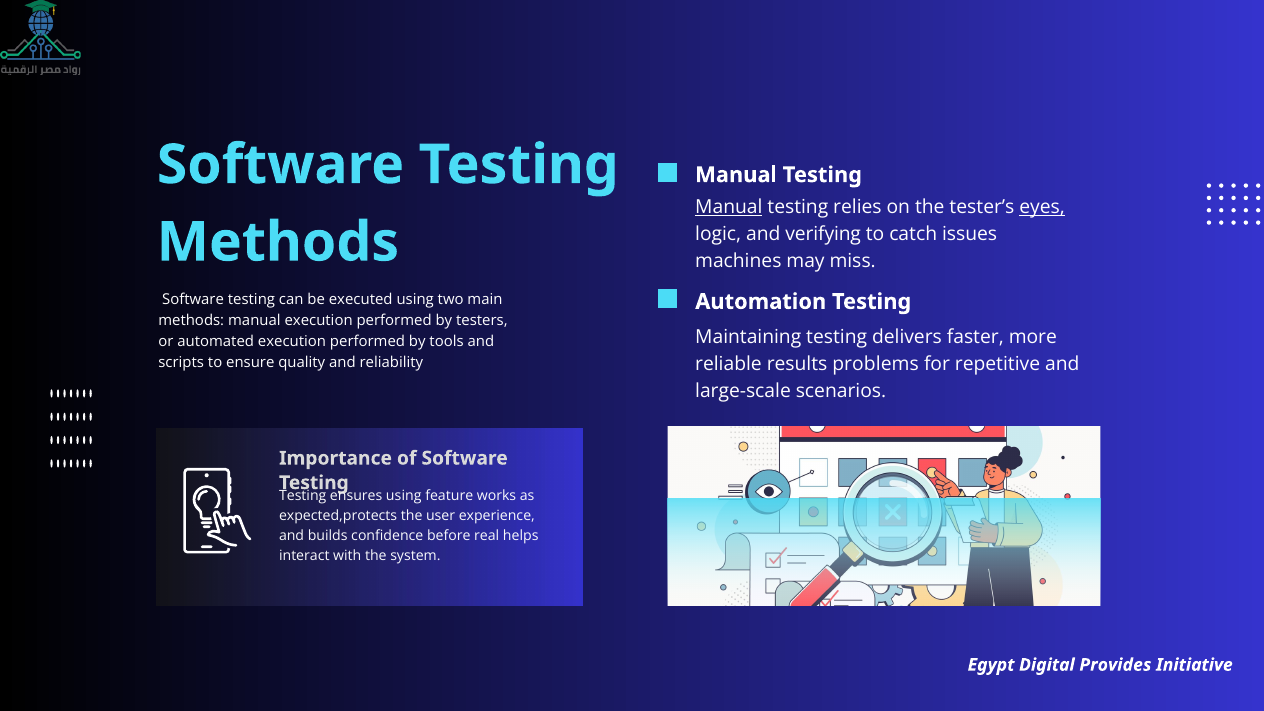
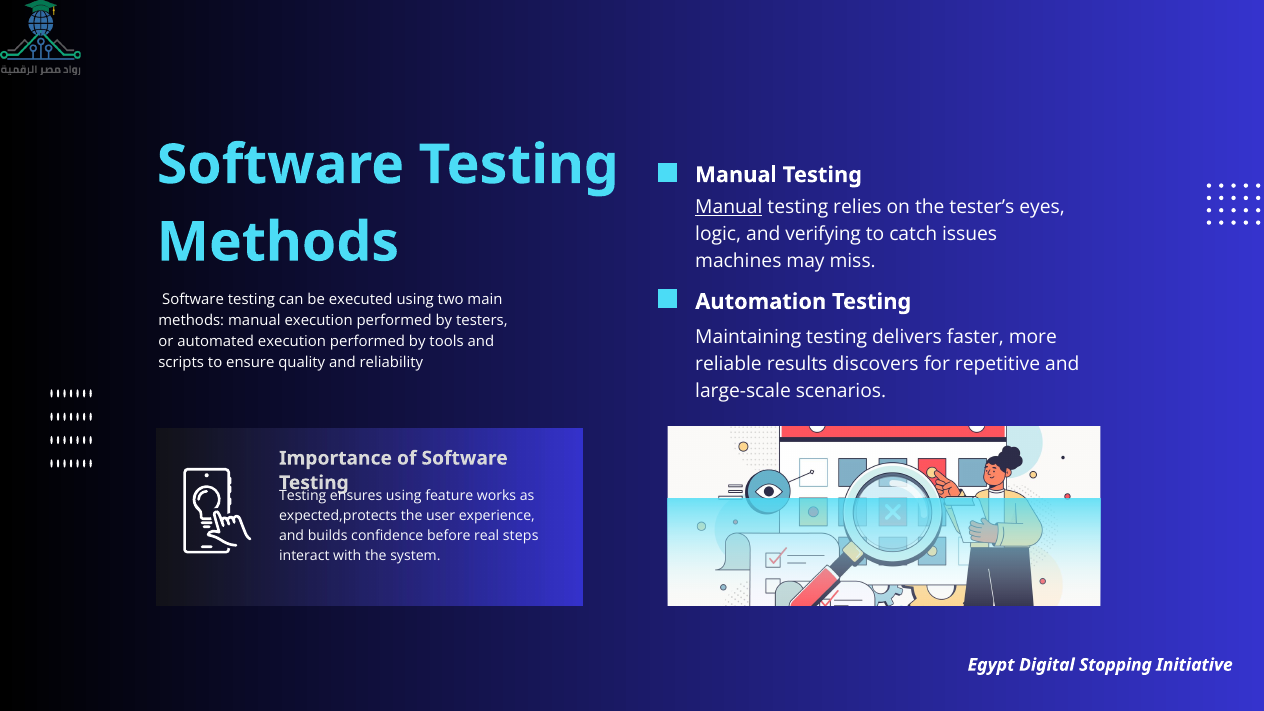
eyes underline: present -> none (1042, 207)
problems: problems -> discovers (876, 364)
helps: helps -> steps (521, 536)
Provides: Provides -> Stopping (1116, 665)
